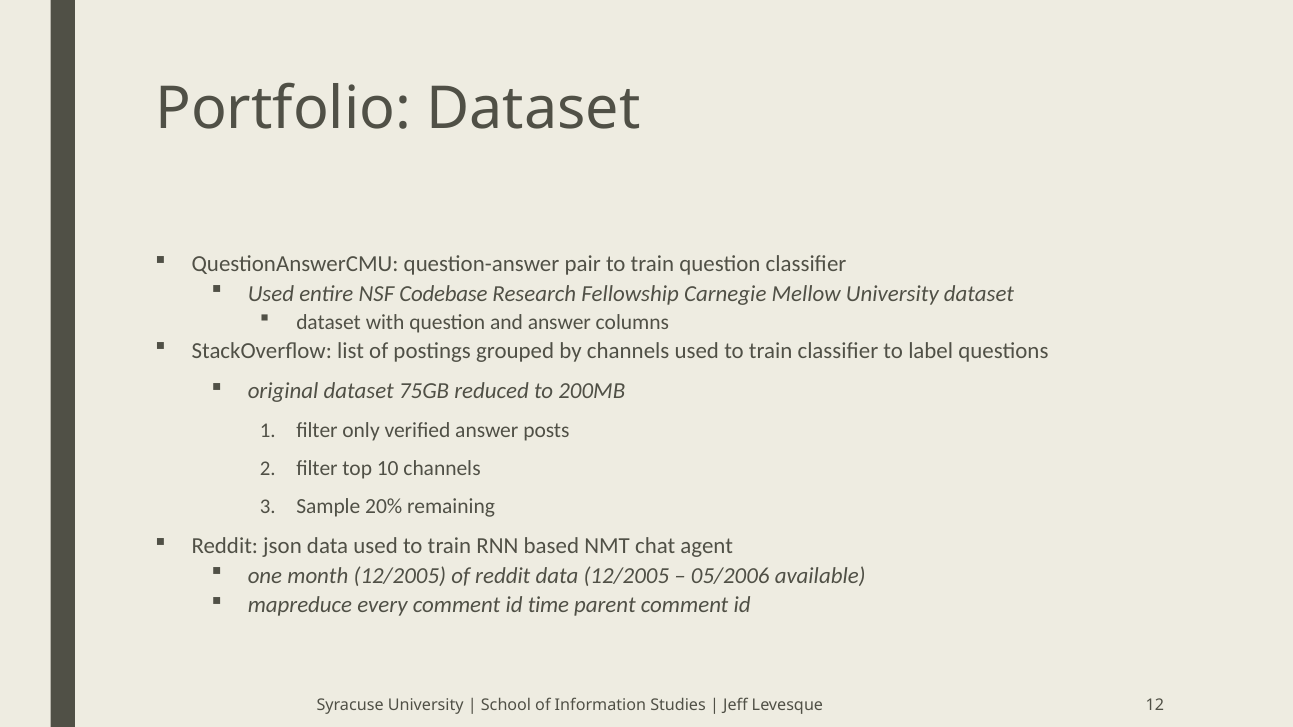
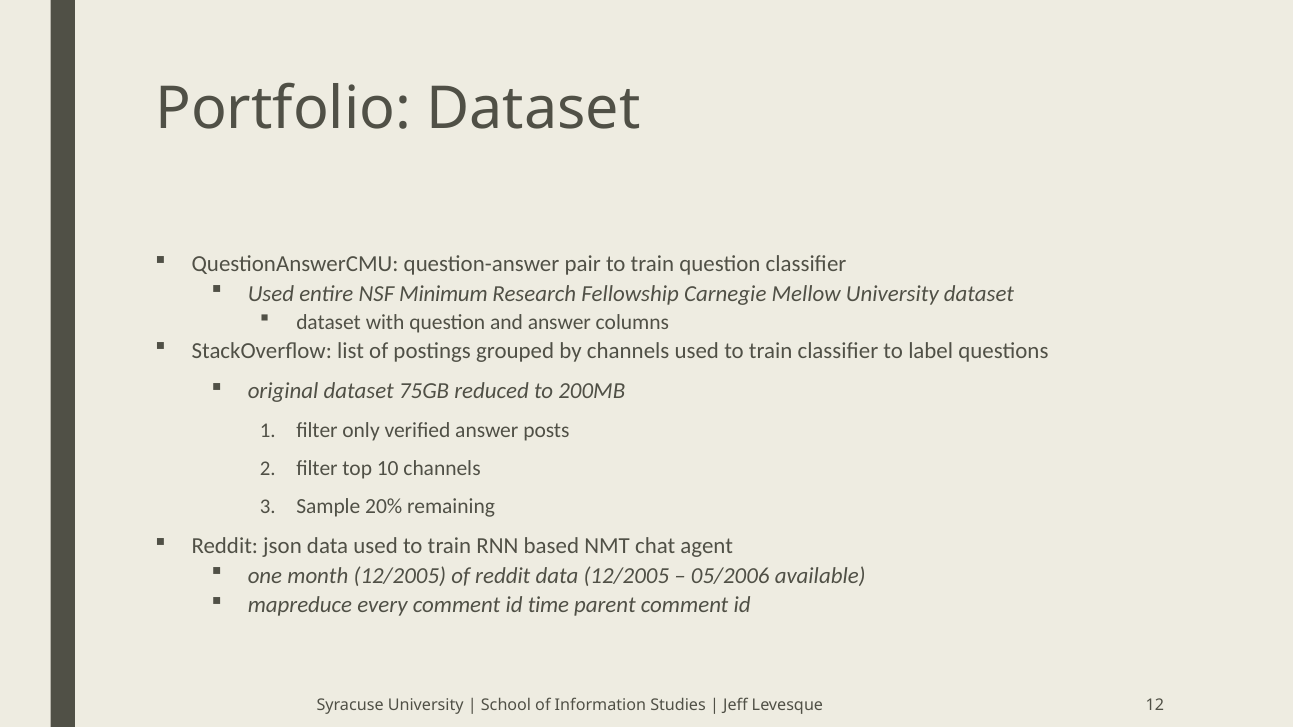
Codebase: Codebase -> Minimum (443, 294)
